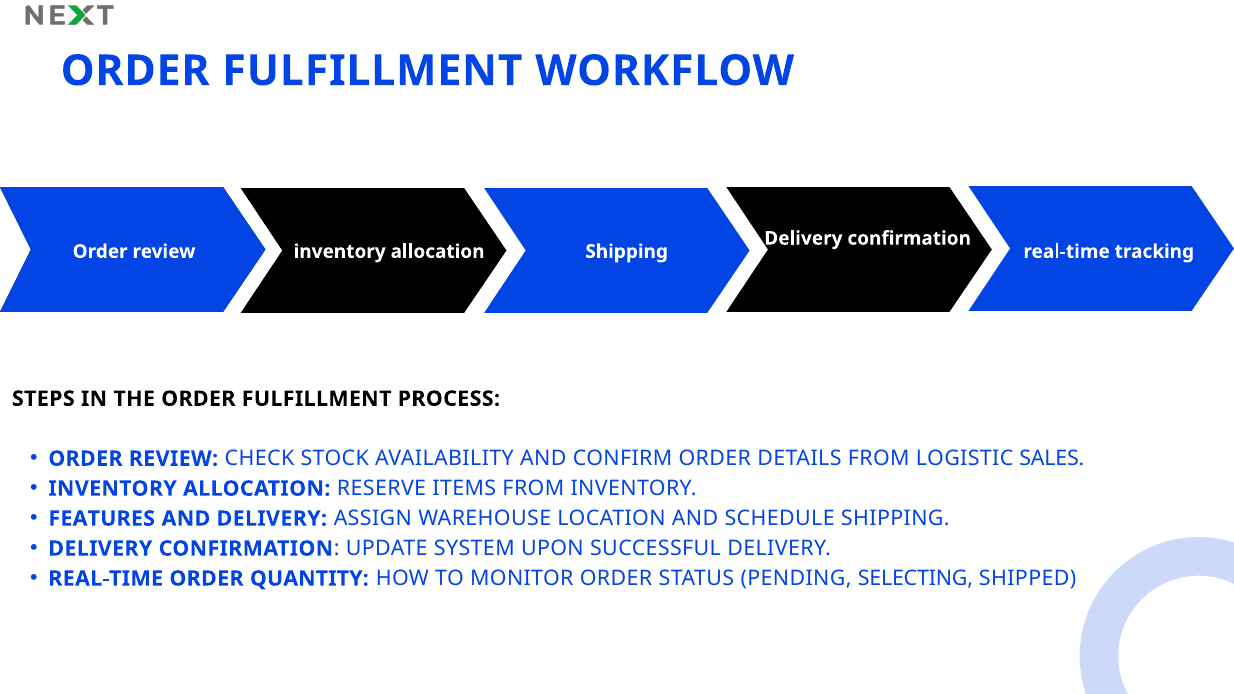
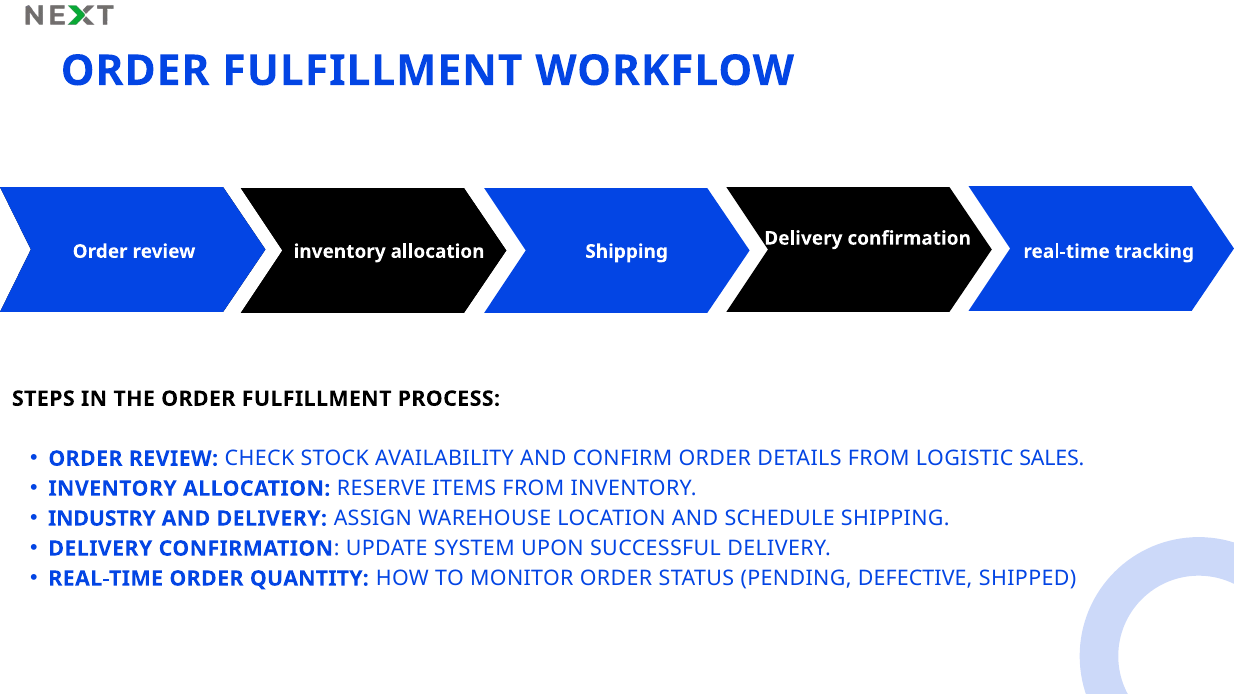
FEATURES: FEATURES -> INDUSTRY (102, 519)
SELECTING: SELECTING -> DEFECTIVE (915, 579)
